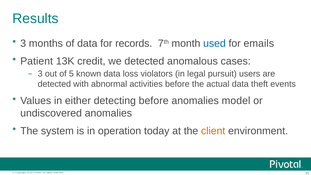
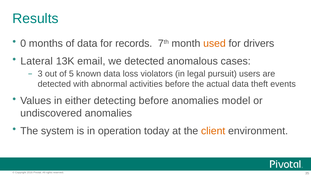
3: 3 -> 0 (23, 43)
used colour: blue -> orange (214, 43)
emails: emails -> drivers (259, 43)
Patient: Patient -> Lateral (37, 61)
credit: credit -> email (91, 61)
